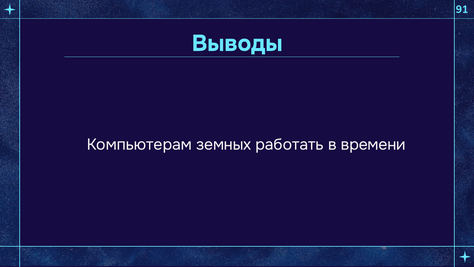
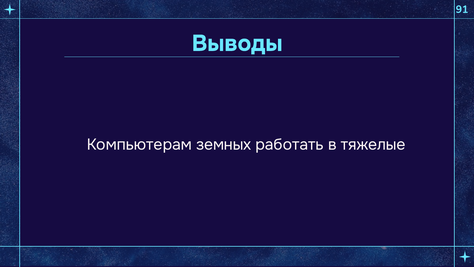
времени: времени -> тяжелые (373, 144)
